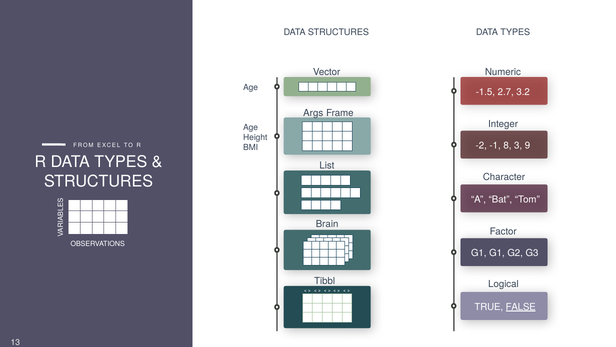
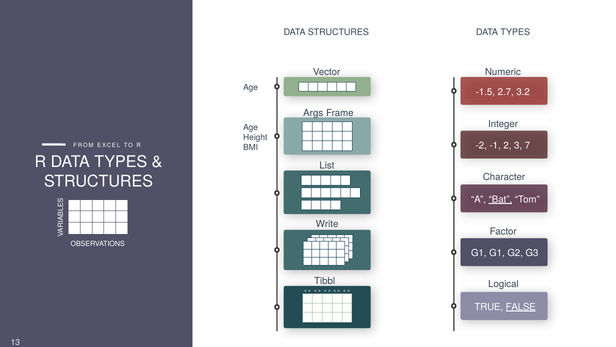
8: 8 -> 2 (507, 145)
9: 9 -> 7 (527, 145)
Bat underline: none -> present (500, 199)
Brain: Brain -> Write (327, 224)
